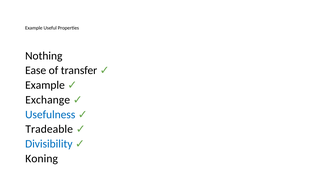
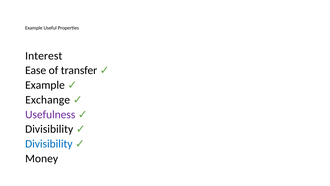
Nothing: Nothing -> Interest (44, 56)
Usefulness colour: blue -> purple (50, 114)
Tradeable: Tradeable -> Divisibility (49, 129)
Koning: Koning -> Money (42, 158)
